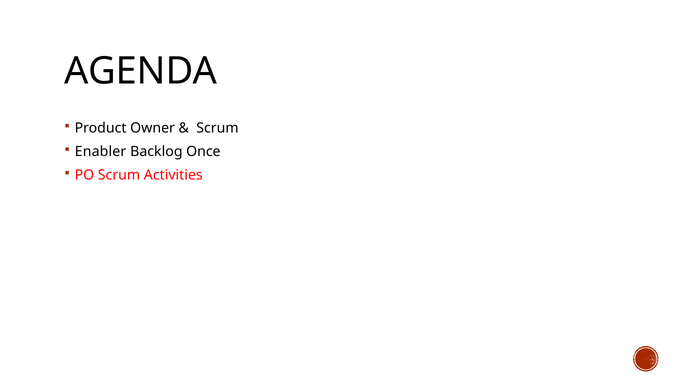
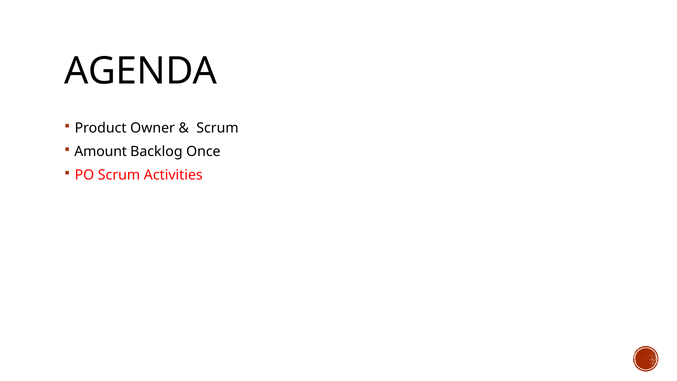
Enabler: Enabler -> Amount (101, 152)
